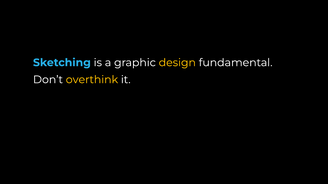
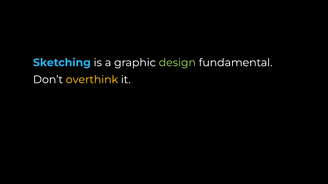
design colour: yellow -> light green (177, 63)
